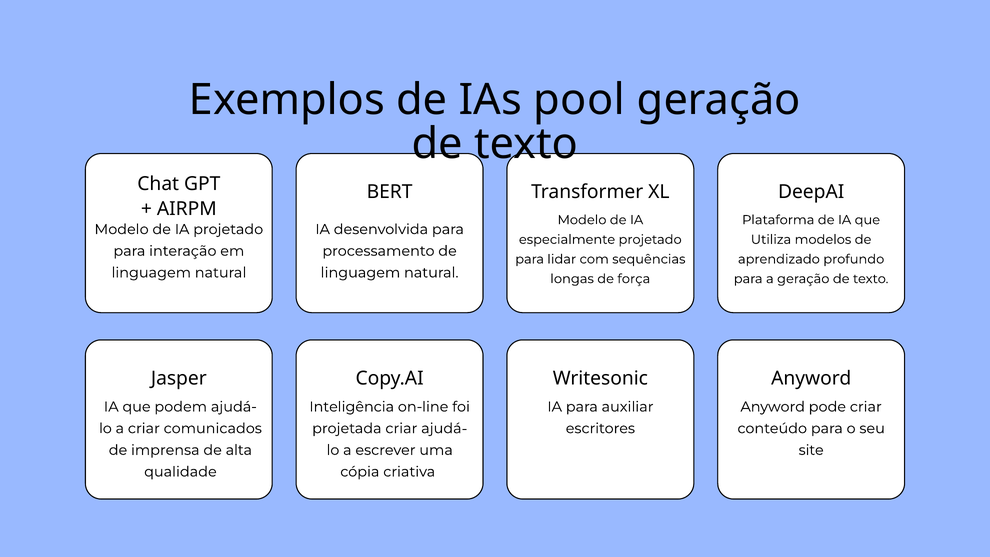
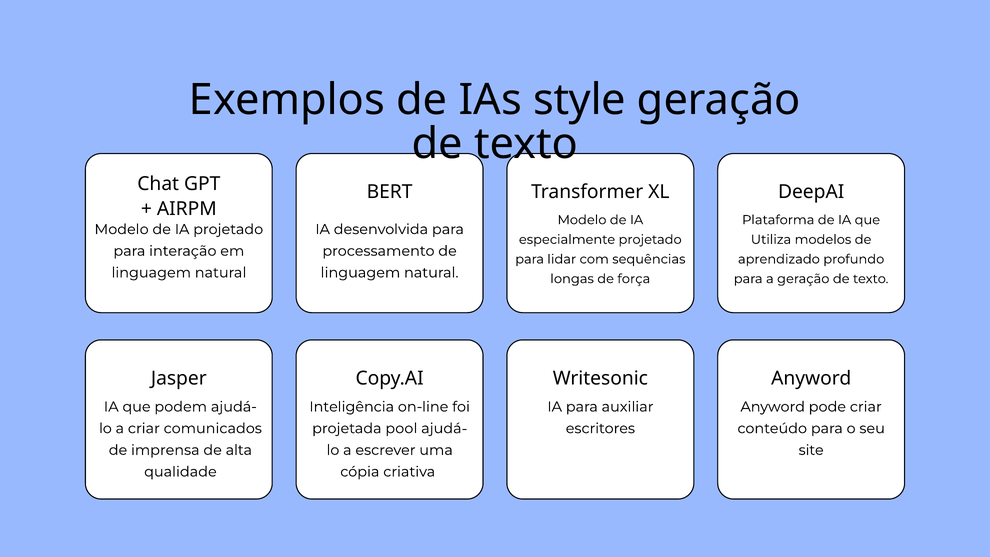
pool: pool -> style (580, 100)
projetada criar: criar -> pool (401, 428)
